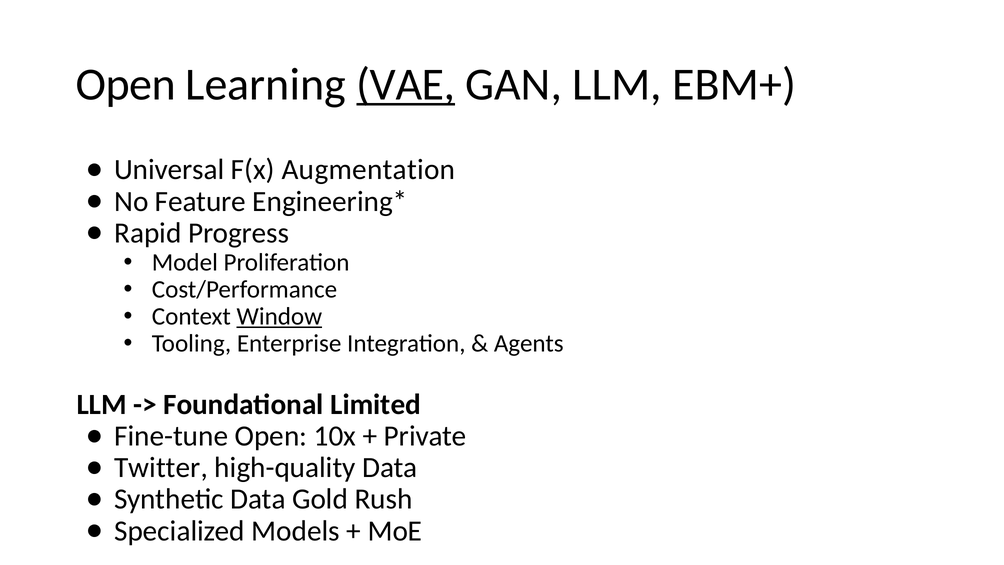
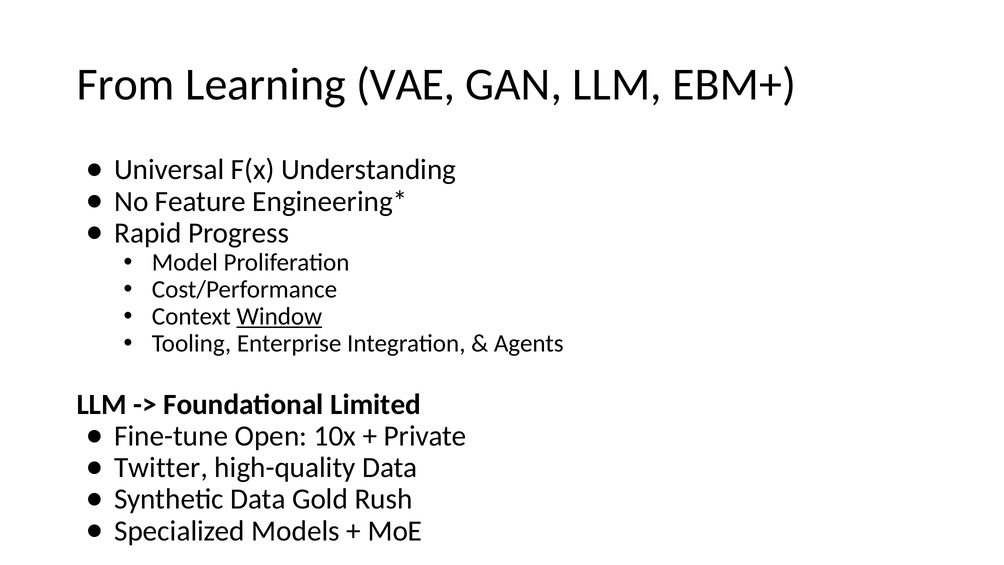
Open: Open -> From (126, 84)
VAE underline: present -> none (406, 84)
Augmentation: Augmentation -> Understanding (369, 170)
